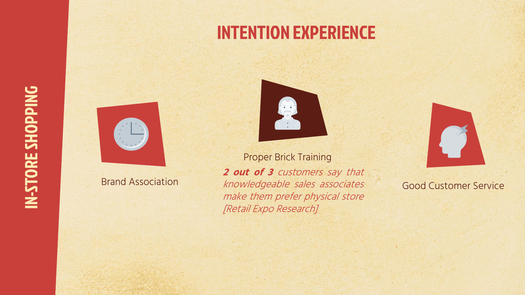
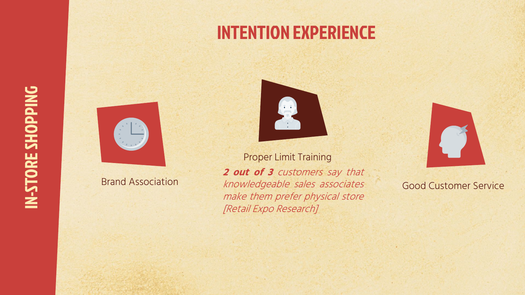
Brick: Brick -> Limit (285, 157)
